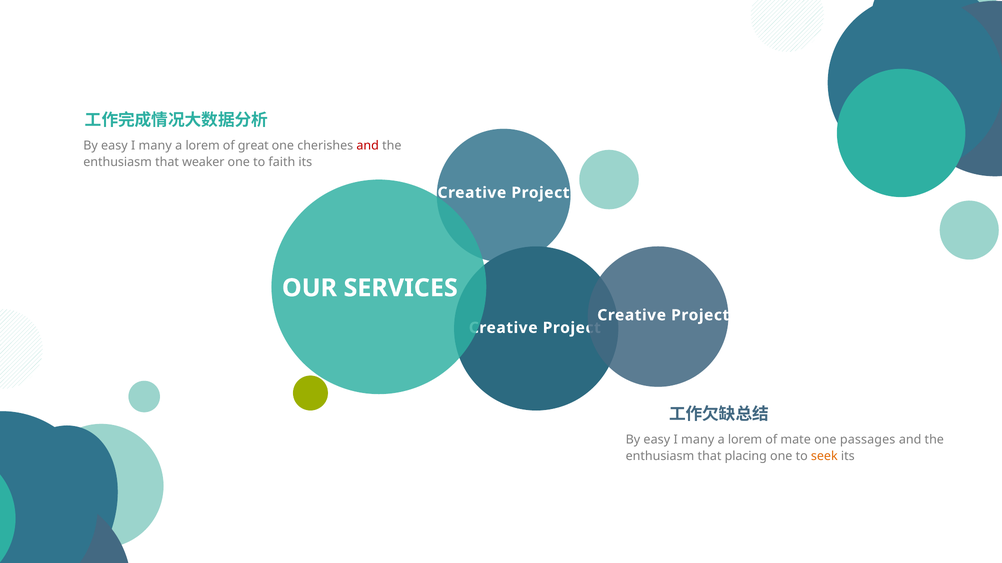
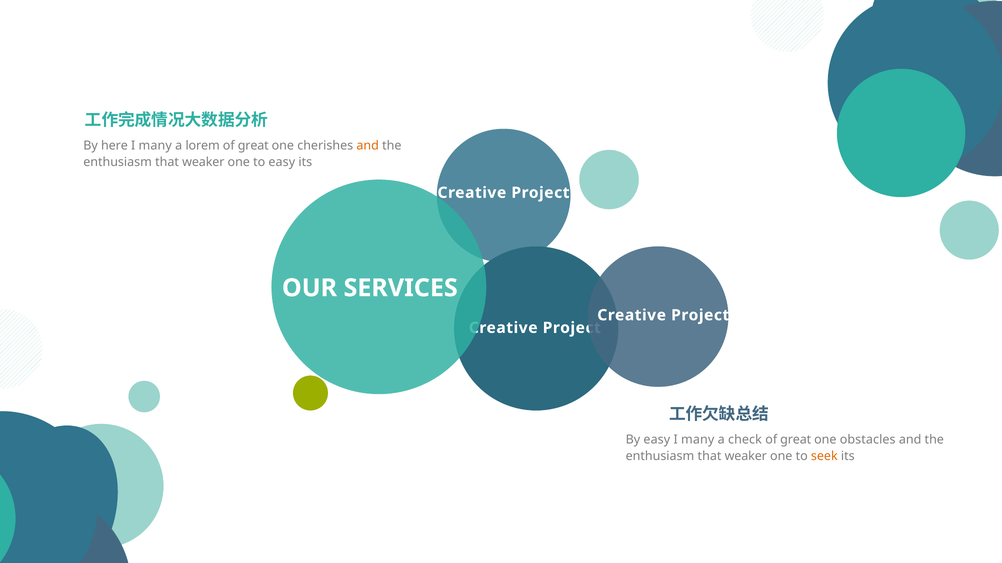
easy: easy -> here (114, 146)
and colour: red -> orange (368, 146)
to faith: faith -> easy (282, 162)
lorem: lorem -> check (745, 440)
mate: mate -> great (796, 440)
passages: passages -> obstacles (868, 440)
placing: placing -> weaker (746, 457)
